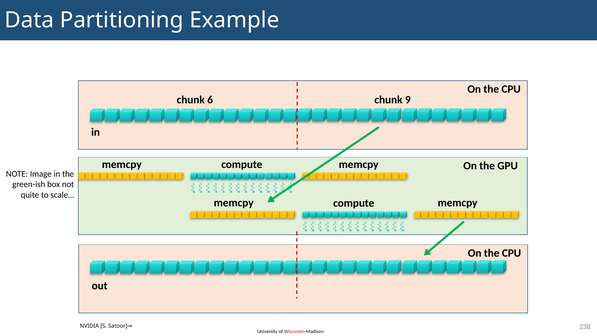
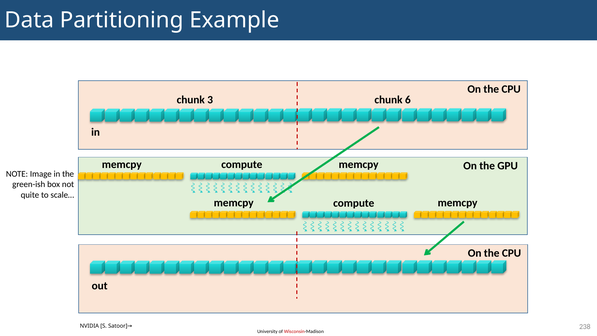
6: 6 -> 3 (210, 100)
9: 9 -> 6 (408, 100)
